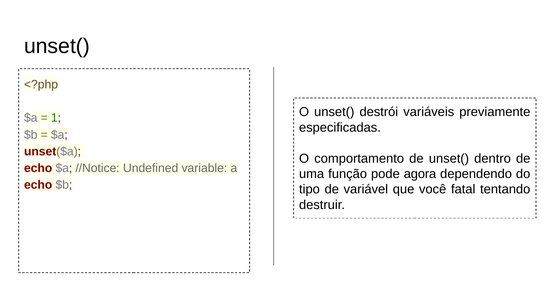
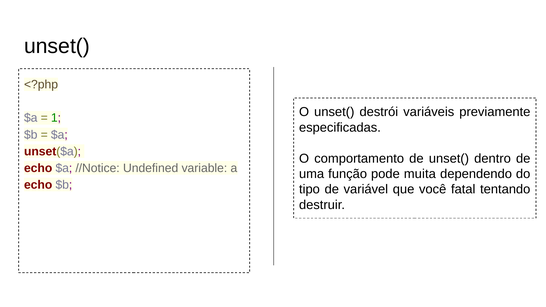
agora: agora -> muita (420, 174)
